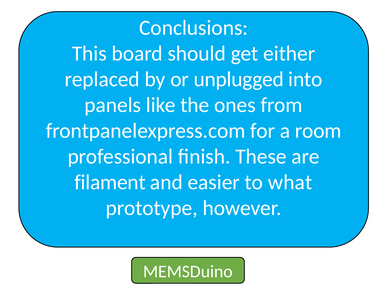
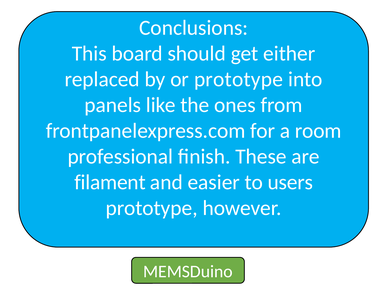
or unplugged: unplugged -> prototype (238, 79)
what: what -> users (290, 182)
